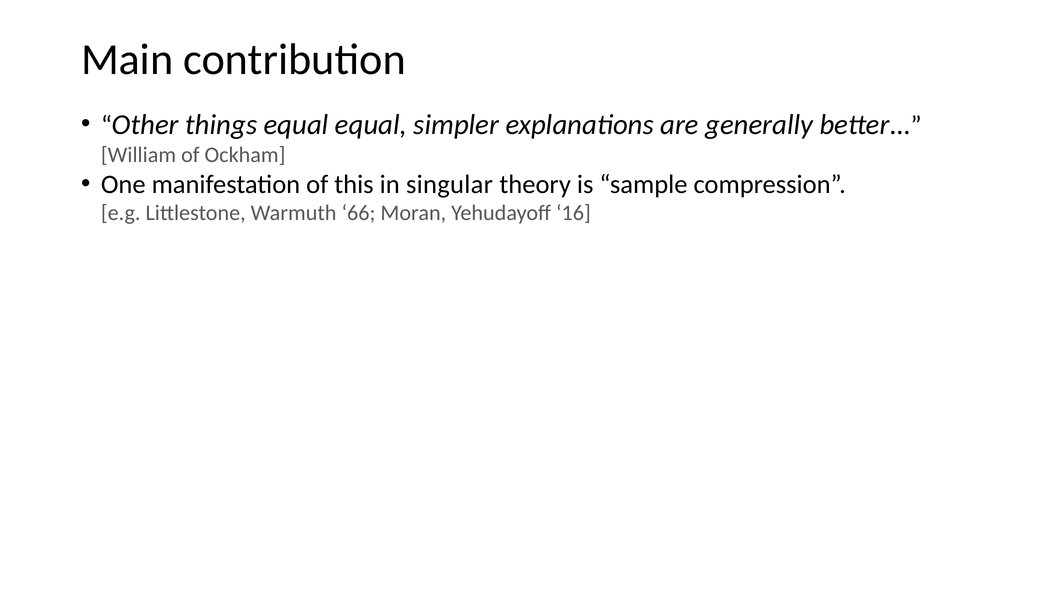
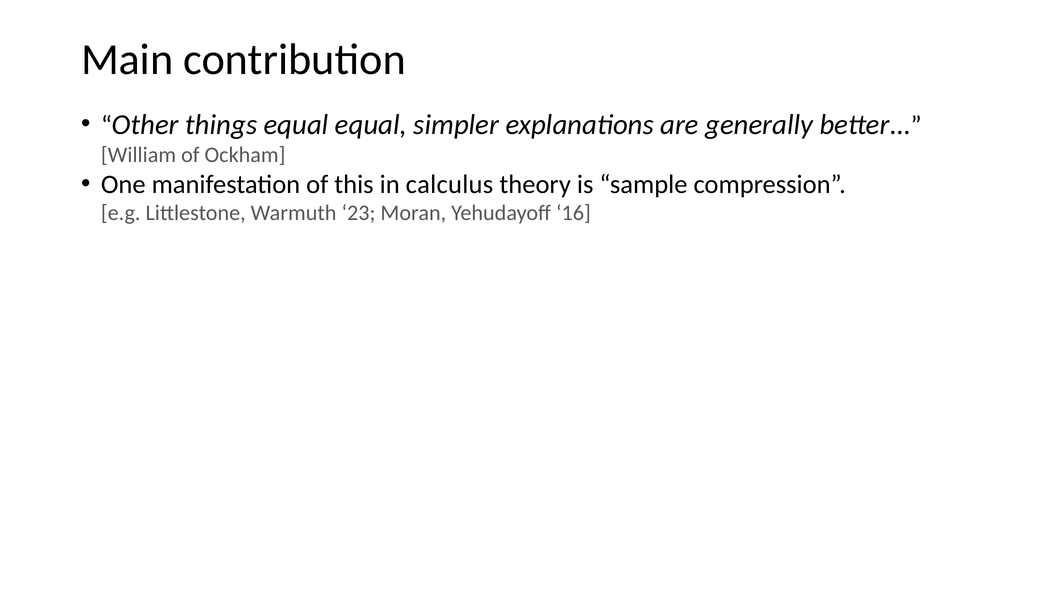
singular: singular -> calculus (449, 184)
66: 66 -> 23 (359, 213)
